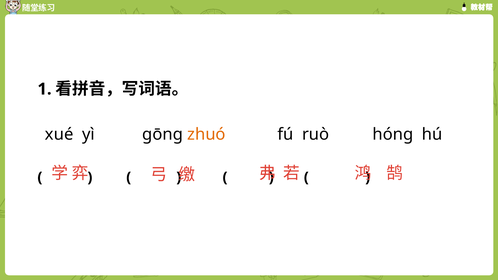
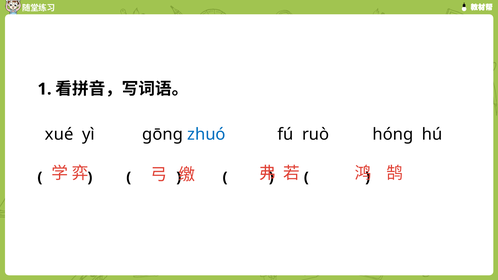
zhuó colour: orange -> blue (206, 135)
